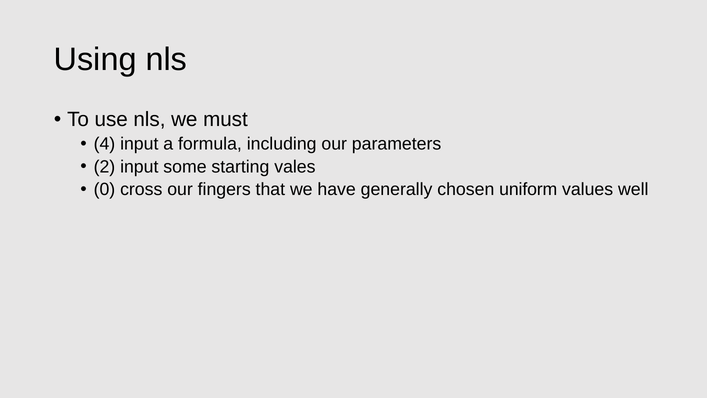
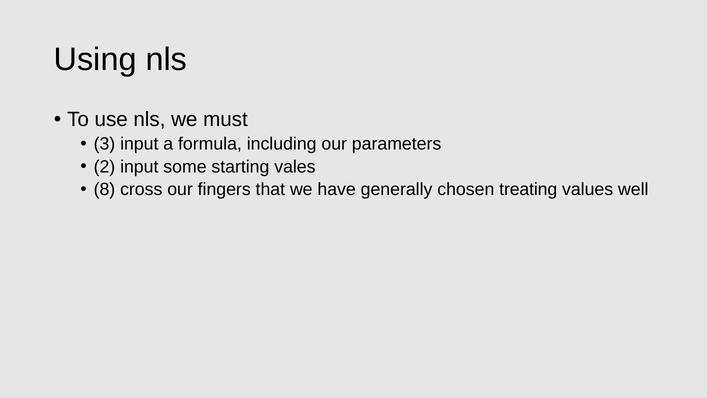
4: 4 -> 3 (104, 144)
0: 0 -> 8 (104, 189)
uniform: uniform -> treating (528, 189)
